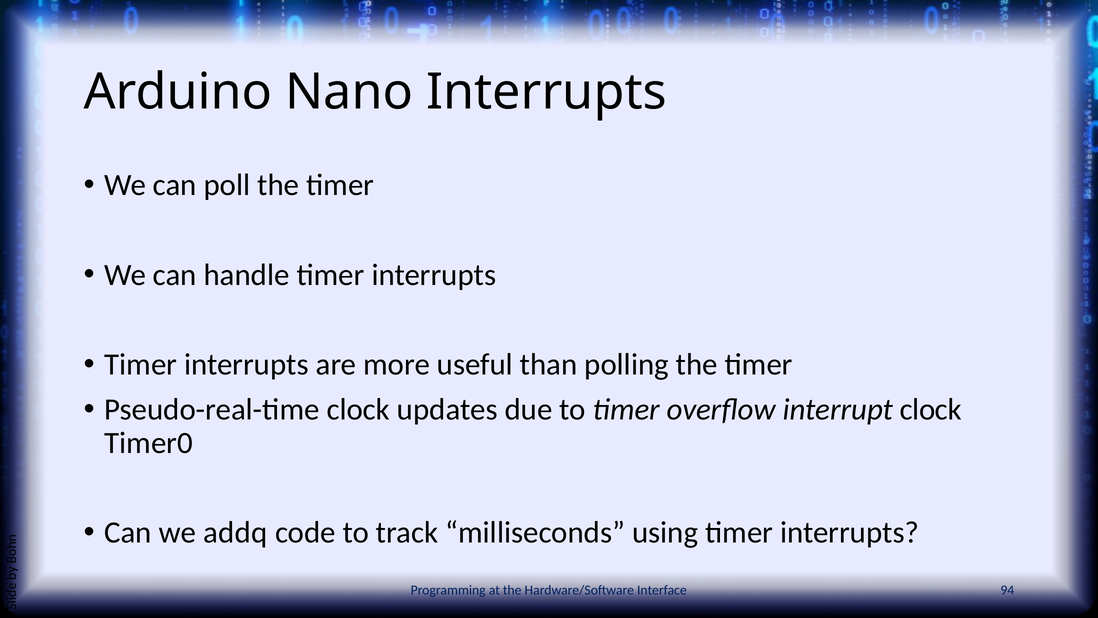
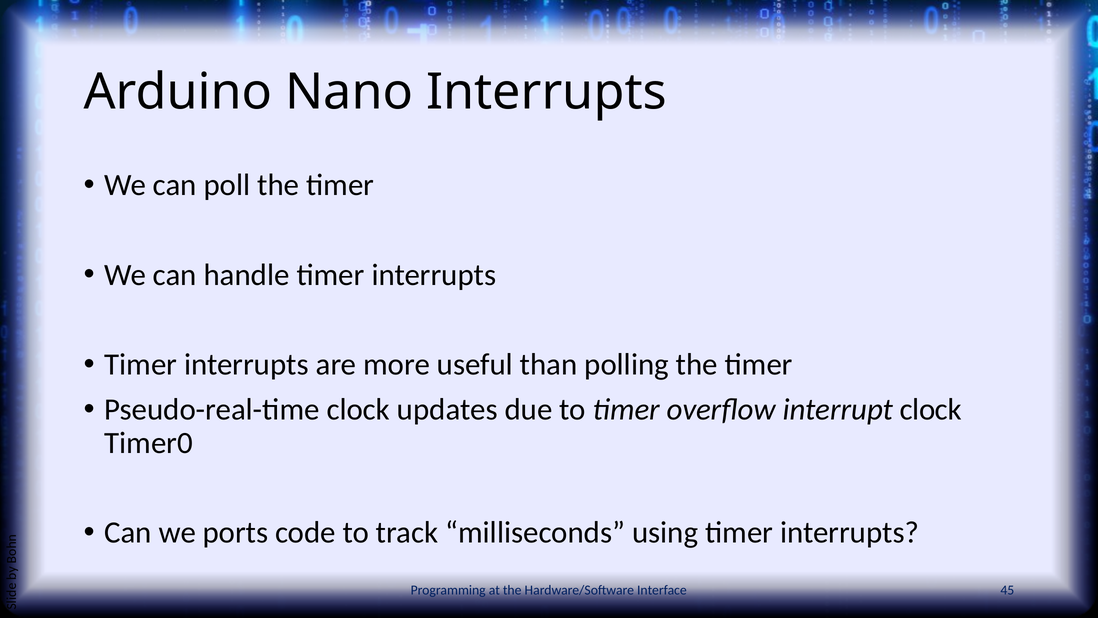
addq: addq -> ports (236, 532)
94: 94 -> 45 (1007, 590)
